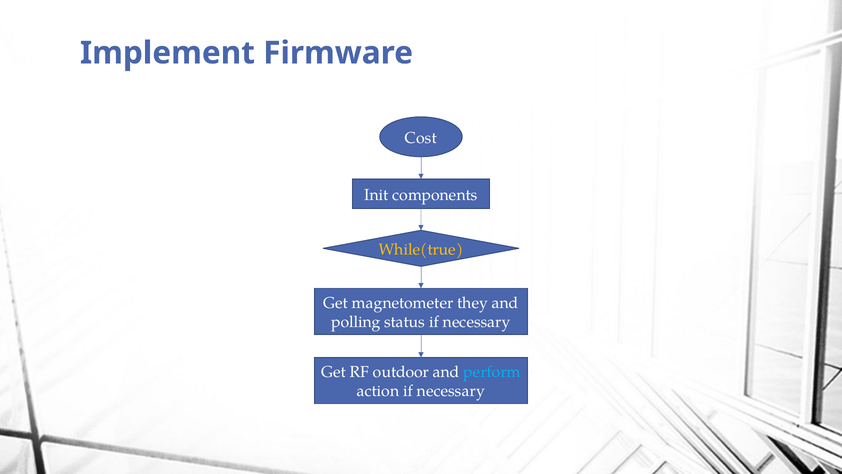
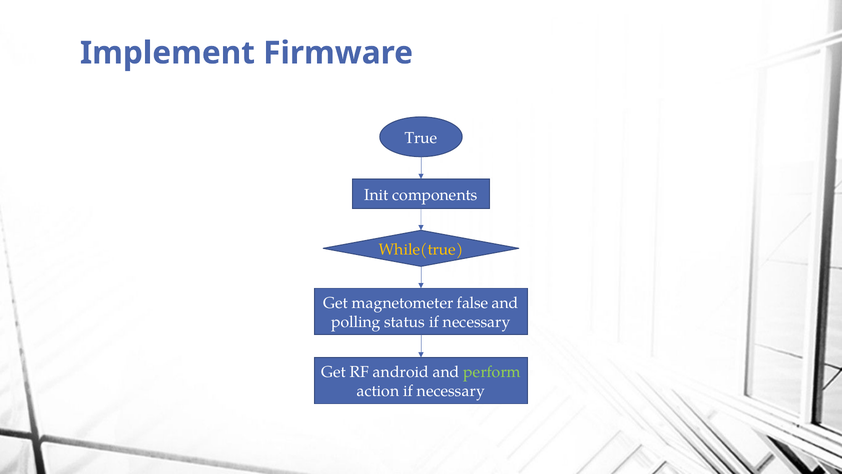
Cost: Cost -> True (421, 138)
they: they -> false (473, 303)
outdoor: outdoor -> android (401, 372)
perform colour: light blue -> light green (492, 372)
